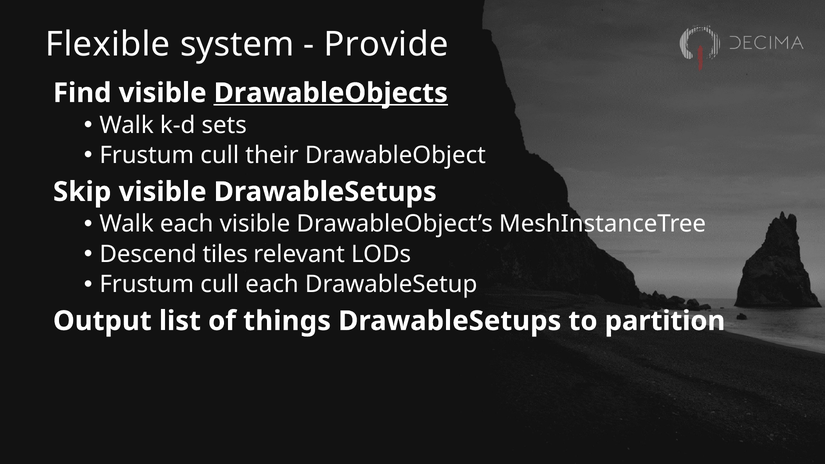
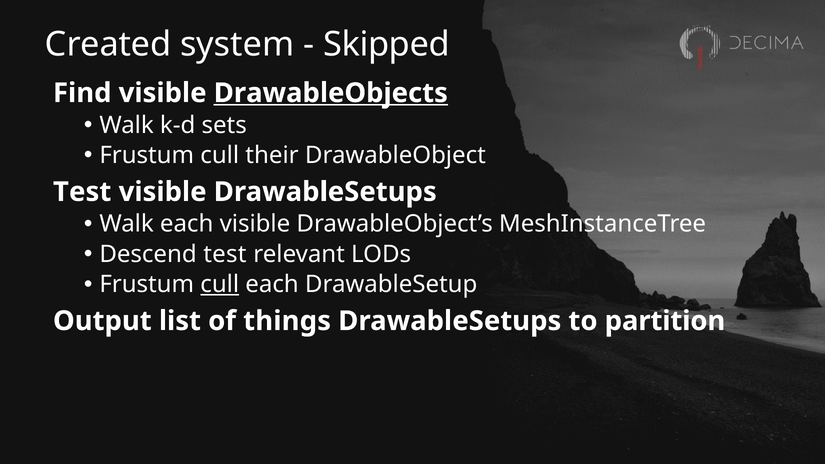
Flexible: Flexible -> Created (108, 45)
Provide: Provide -> Skipped (386, 45)
Skip: Skip -> Test (82, 192)
Descend tiles: tiles -> test (225, 254)
cull underline: none -> present (220, 285)
